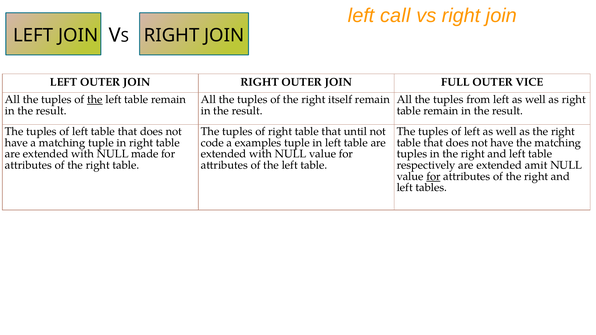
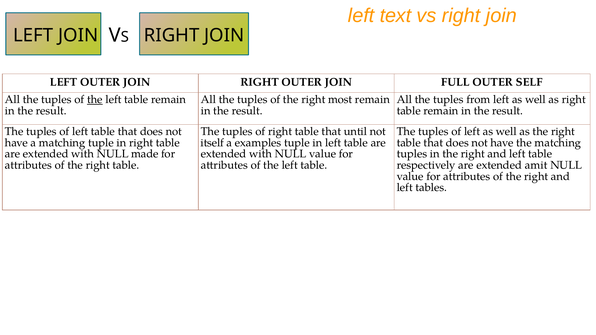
call: call -> text (396, 16)
VICE: VICE -> SELF (529, 82)
itself: itself -> most (340, 100)
code: code -> itself (212, 143)
for underline: present -> none (433, 177)
